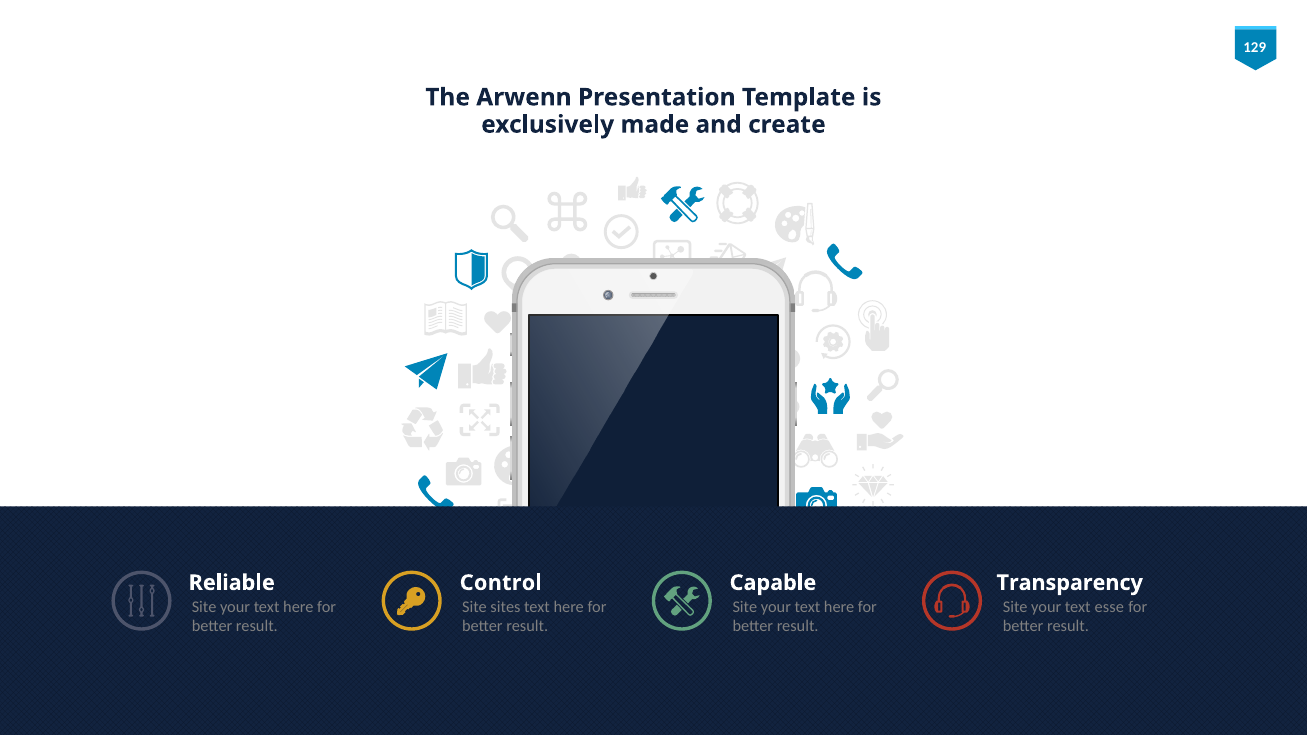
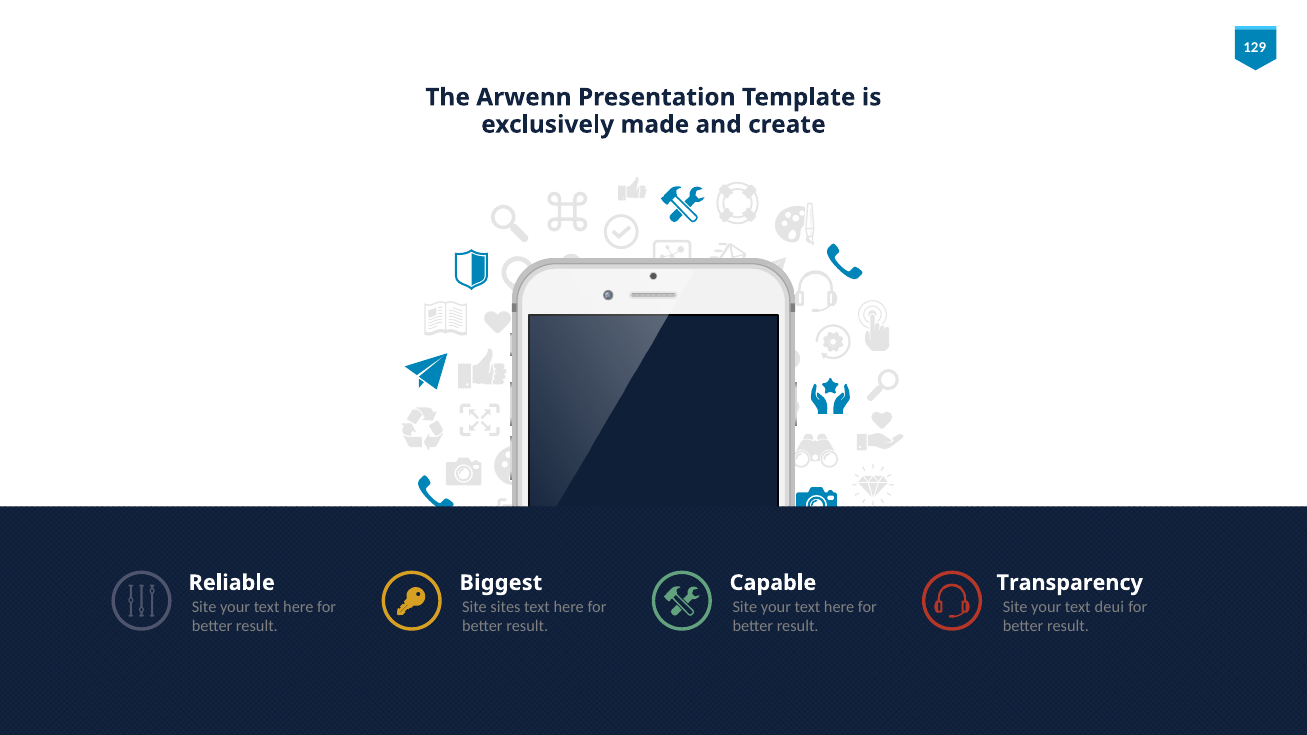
Control: Control -> Biggest (501, 583)
esse: esse -> deui (1109, 607)
